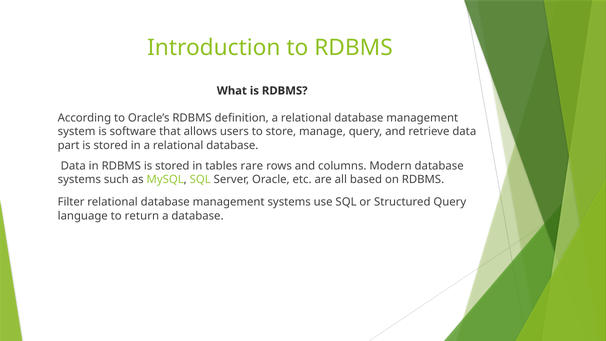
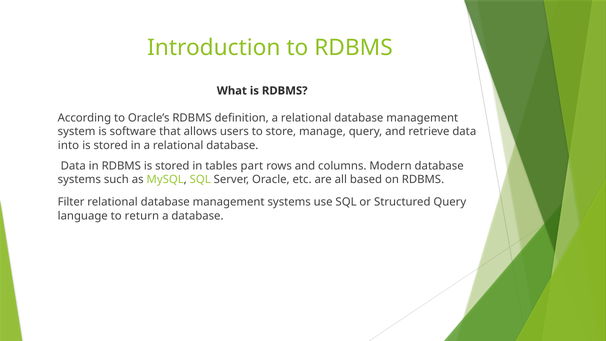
part: part -> into (68, 145)
rare: rare -> part (252, 166)
